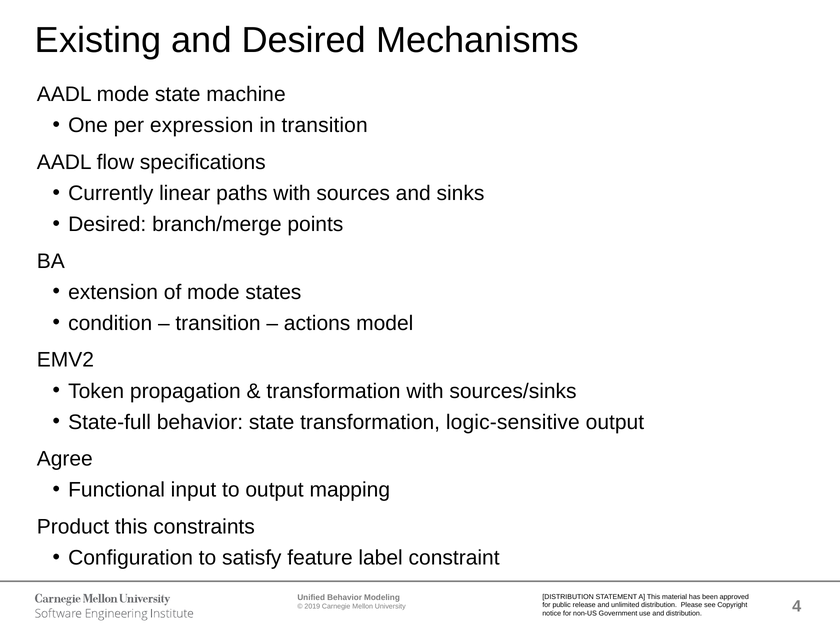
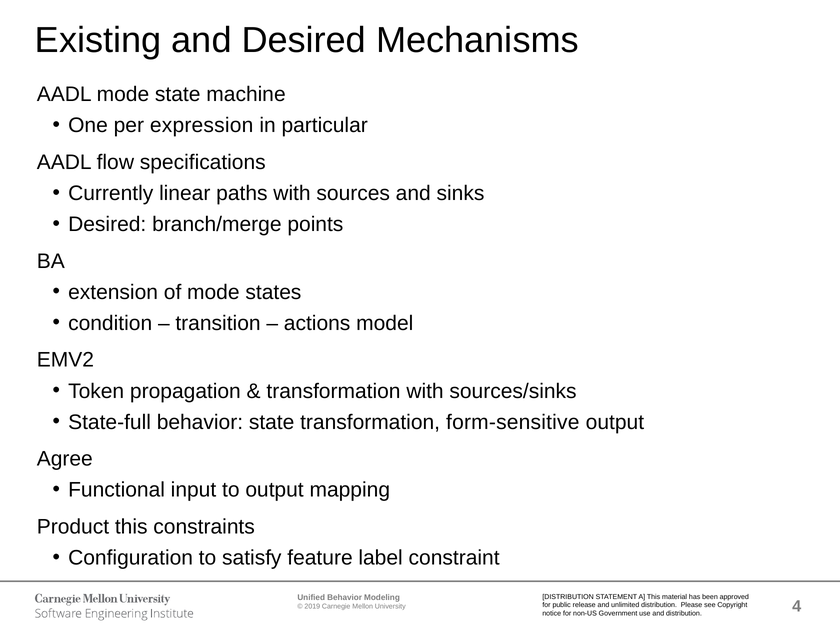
in transition: transition -> particular (325, 125)
logic-sensitive: logic-sensitive -> form-sensitive (513, 422)
